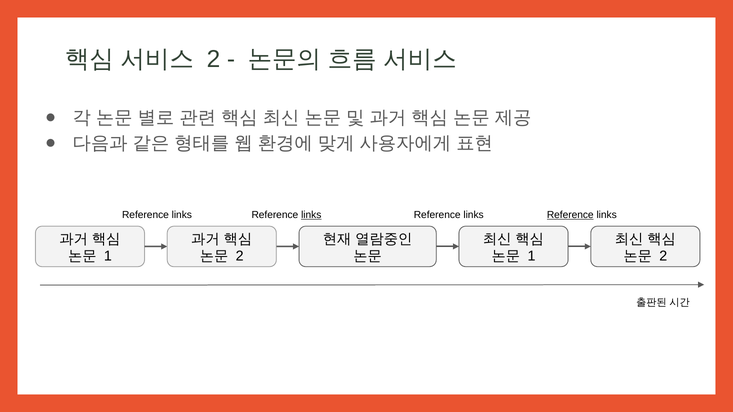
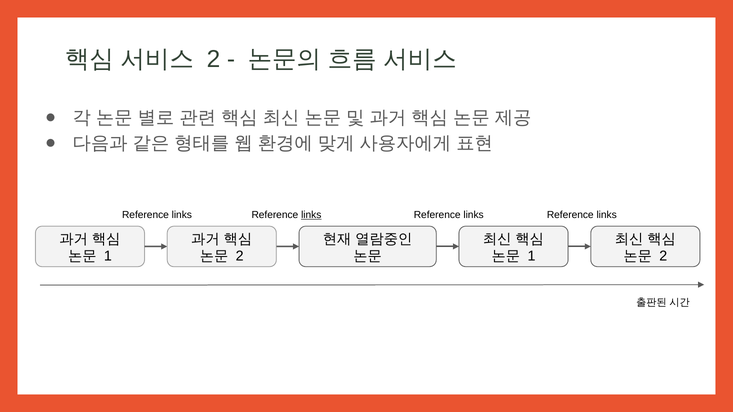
Reference underline: present -> none (570, 215)
